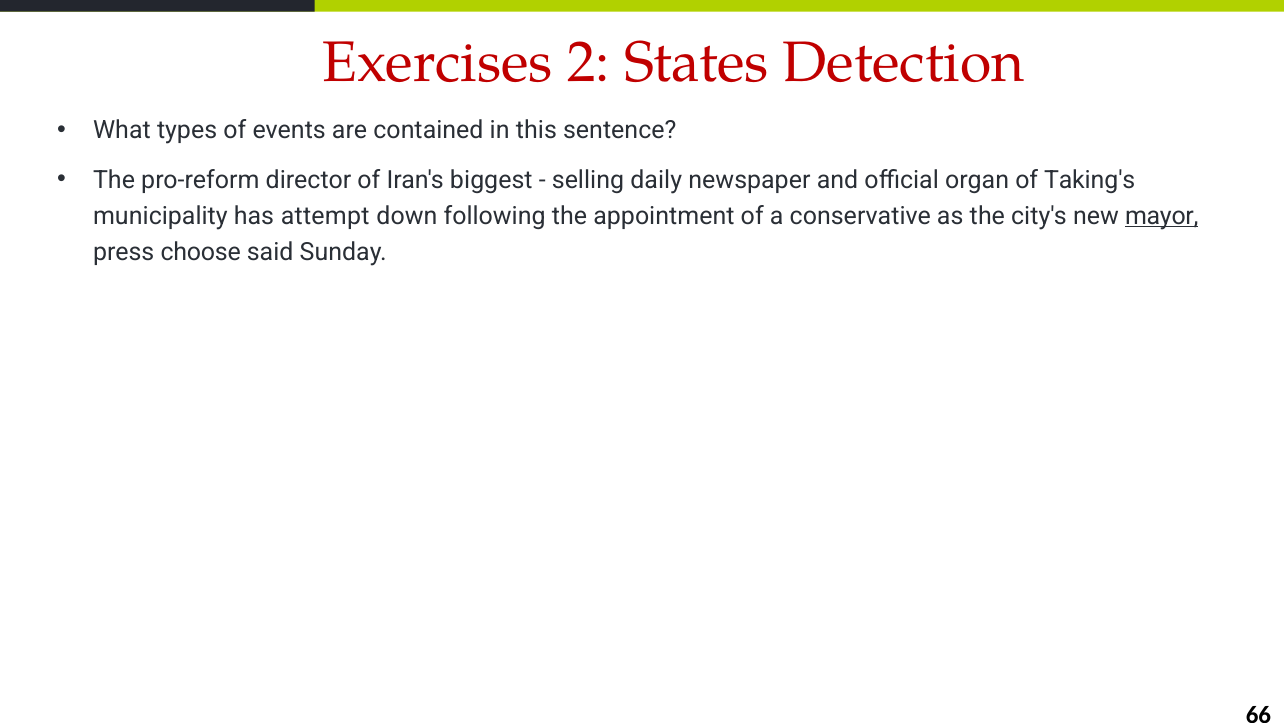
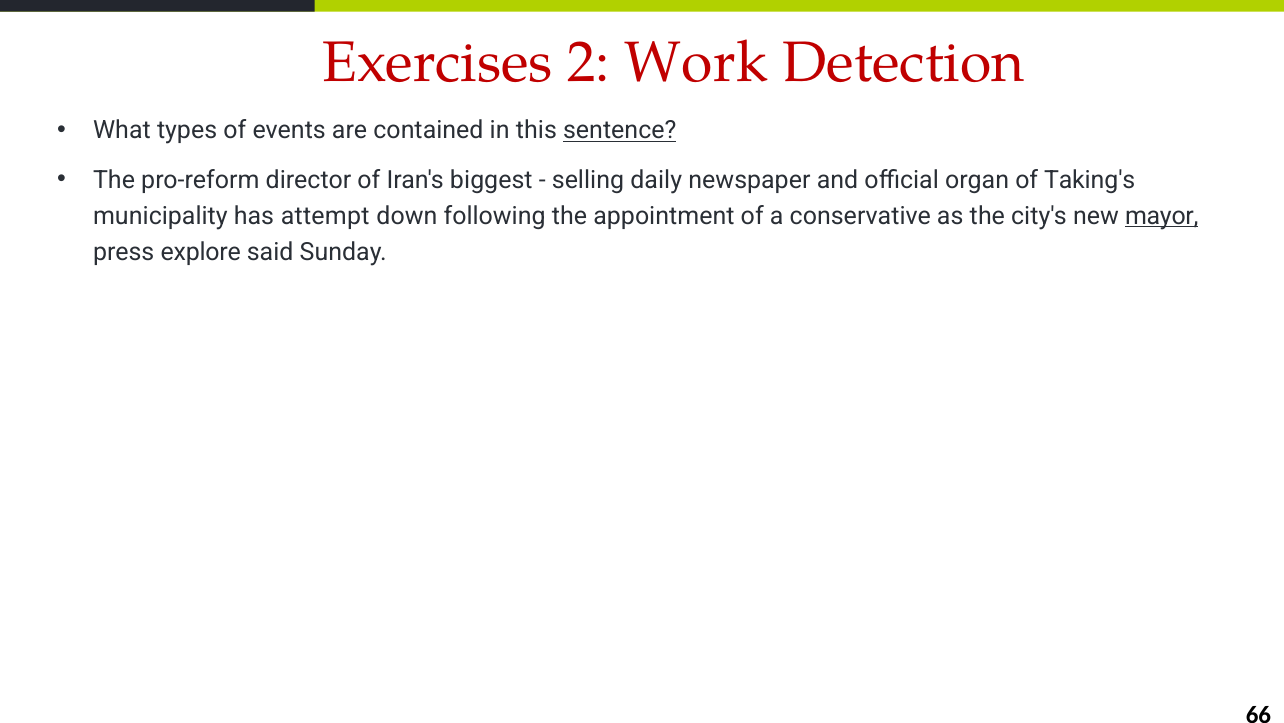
States: States -> Work (696, 63)
sentence underline: none -> present (620, 130)
choose: choose -> explore (201, 252)
